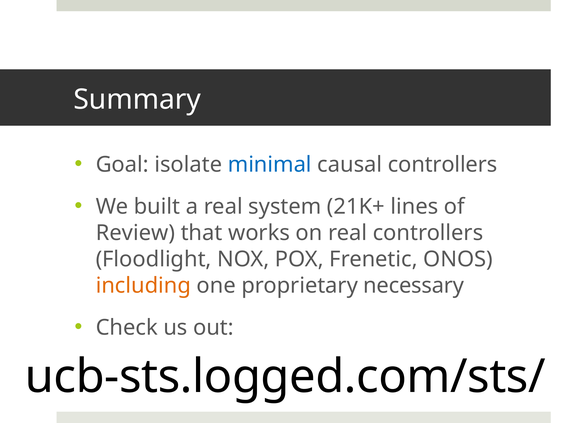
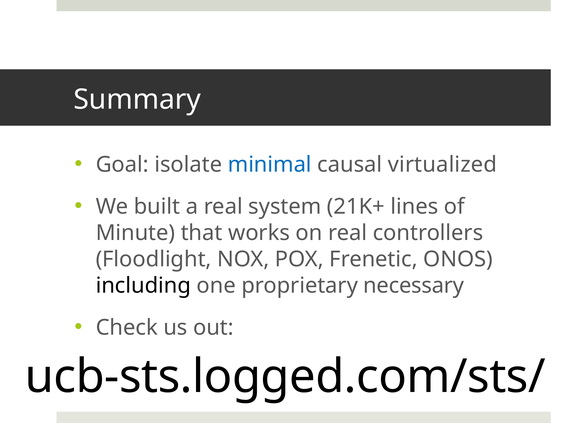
causal controllers: controllers -> virtualized (442, 165)
Review: Review -> Minute (135, 233)
including colour: orange -> black (143, 286)
